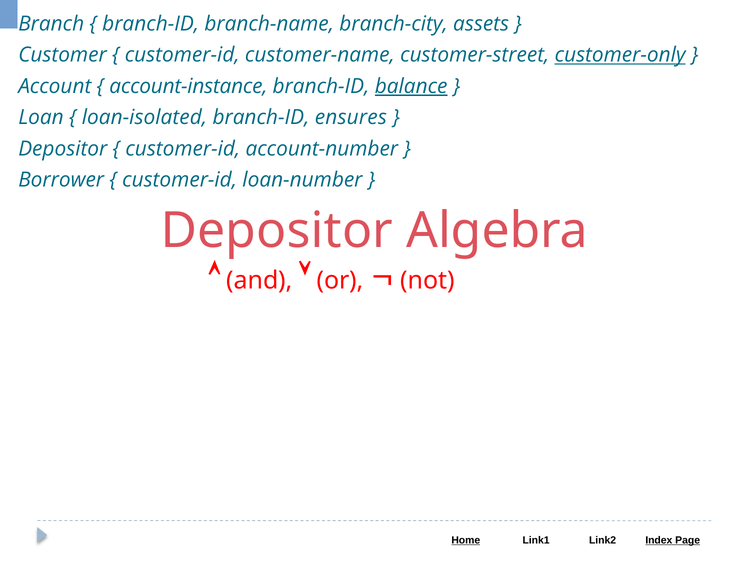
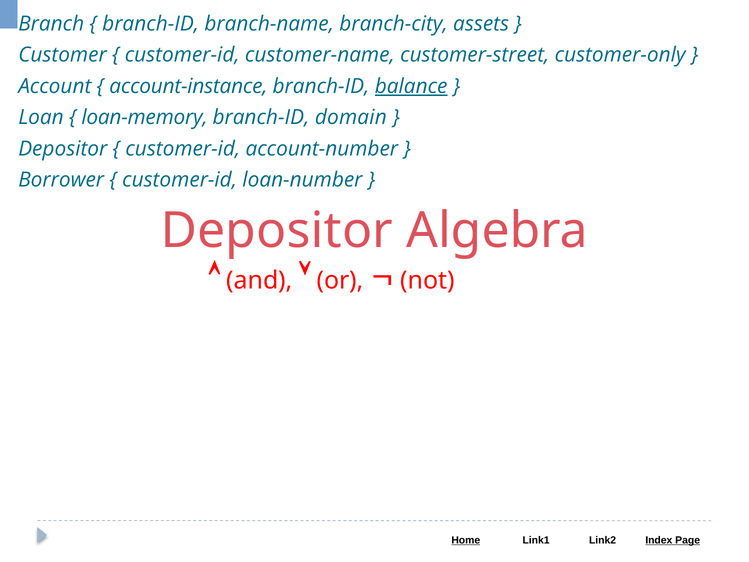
customer-only underline: present -> none (620, 55)
loan-isolated: loan-isolated -> loan-memory (145, 118)
ensures: ensures -> domain (351, 118)
